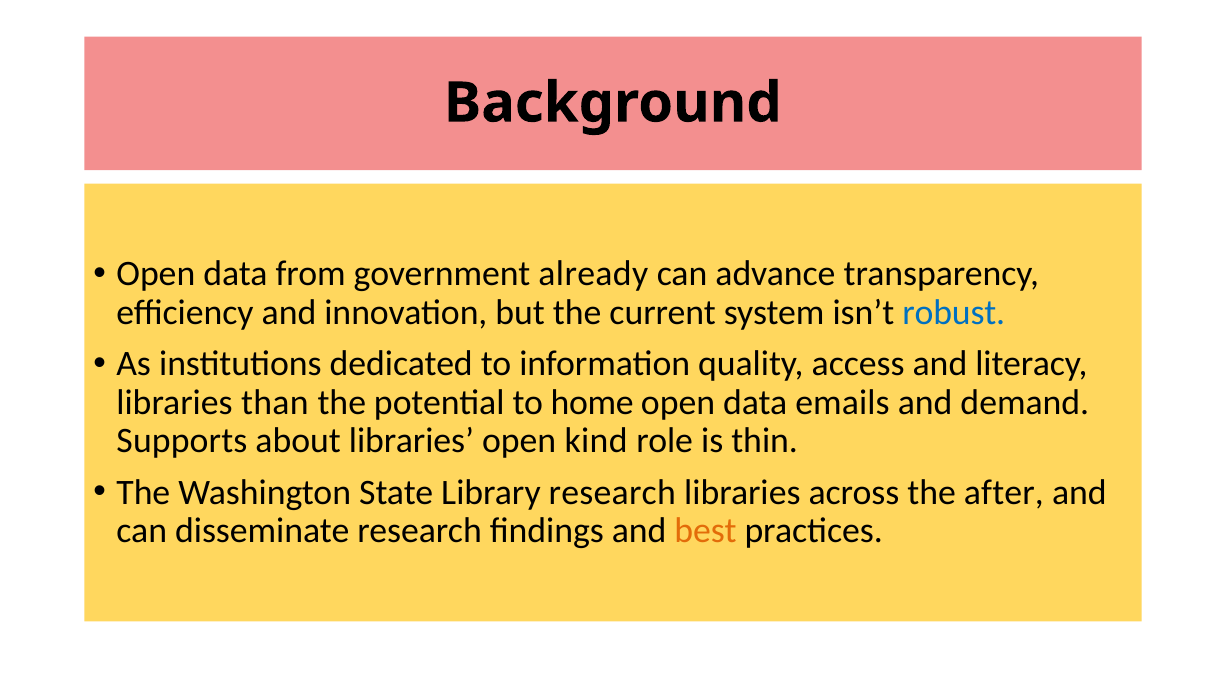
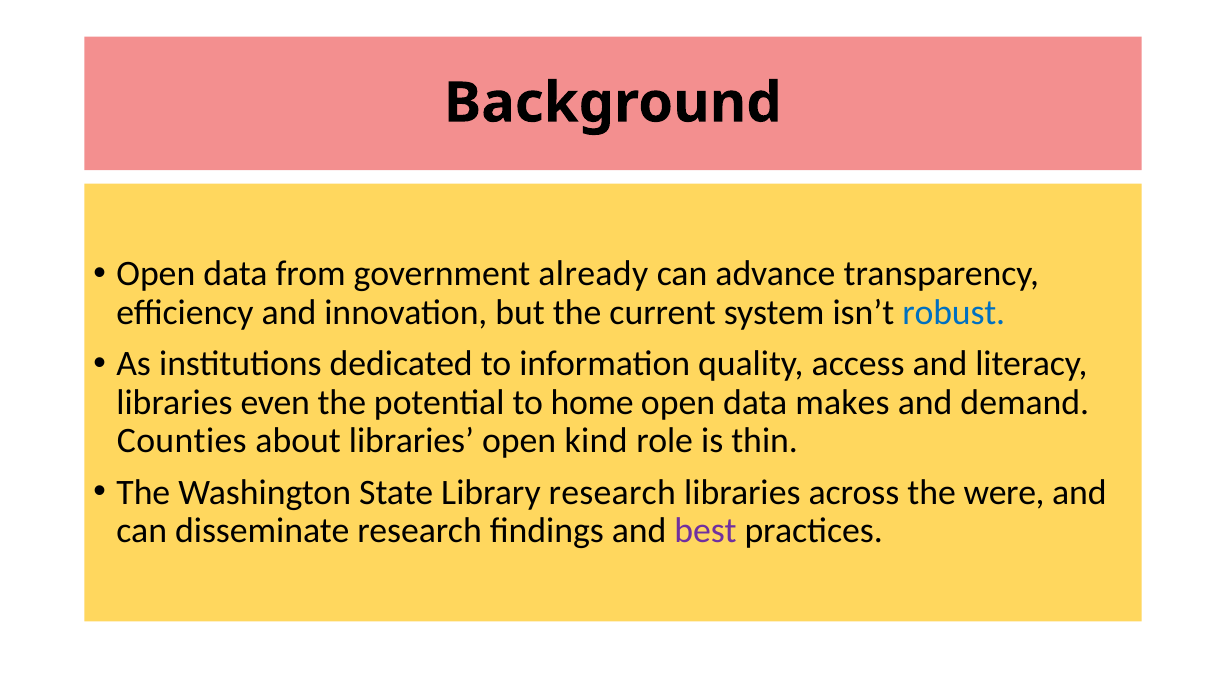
than: than -> even (275, 402)
emails: emails -> makes (842, 402)
Supports: Supports -> Counties (182, 441)
after: after -> were (1004, 492)
best colour: orange -> purple (706, 531)
